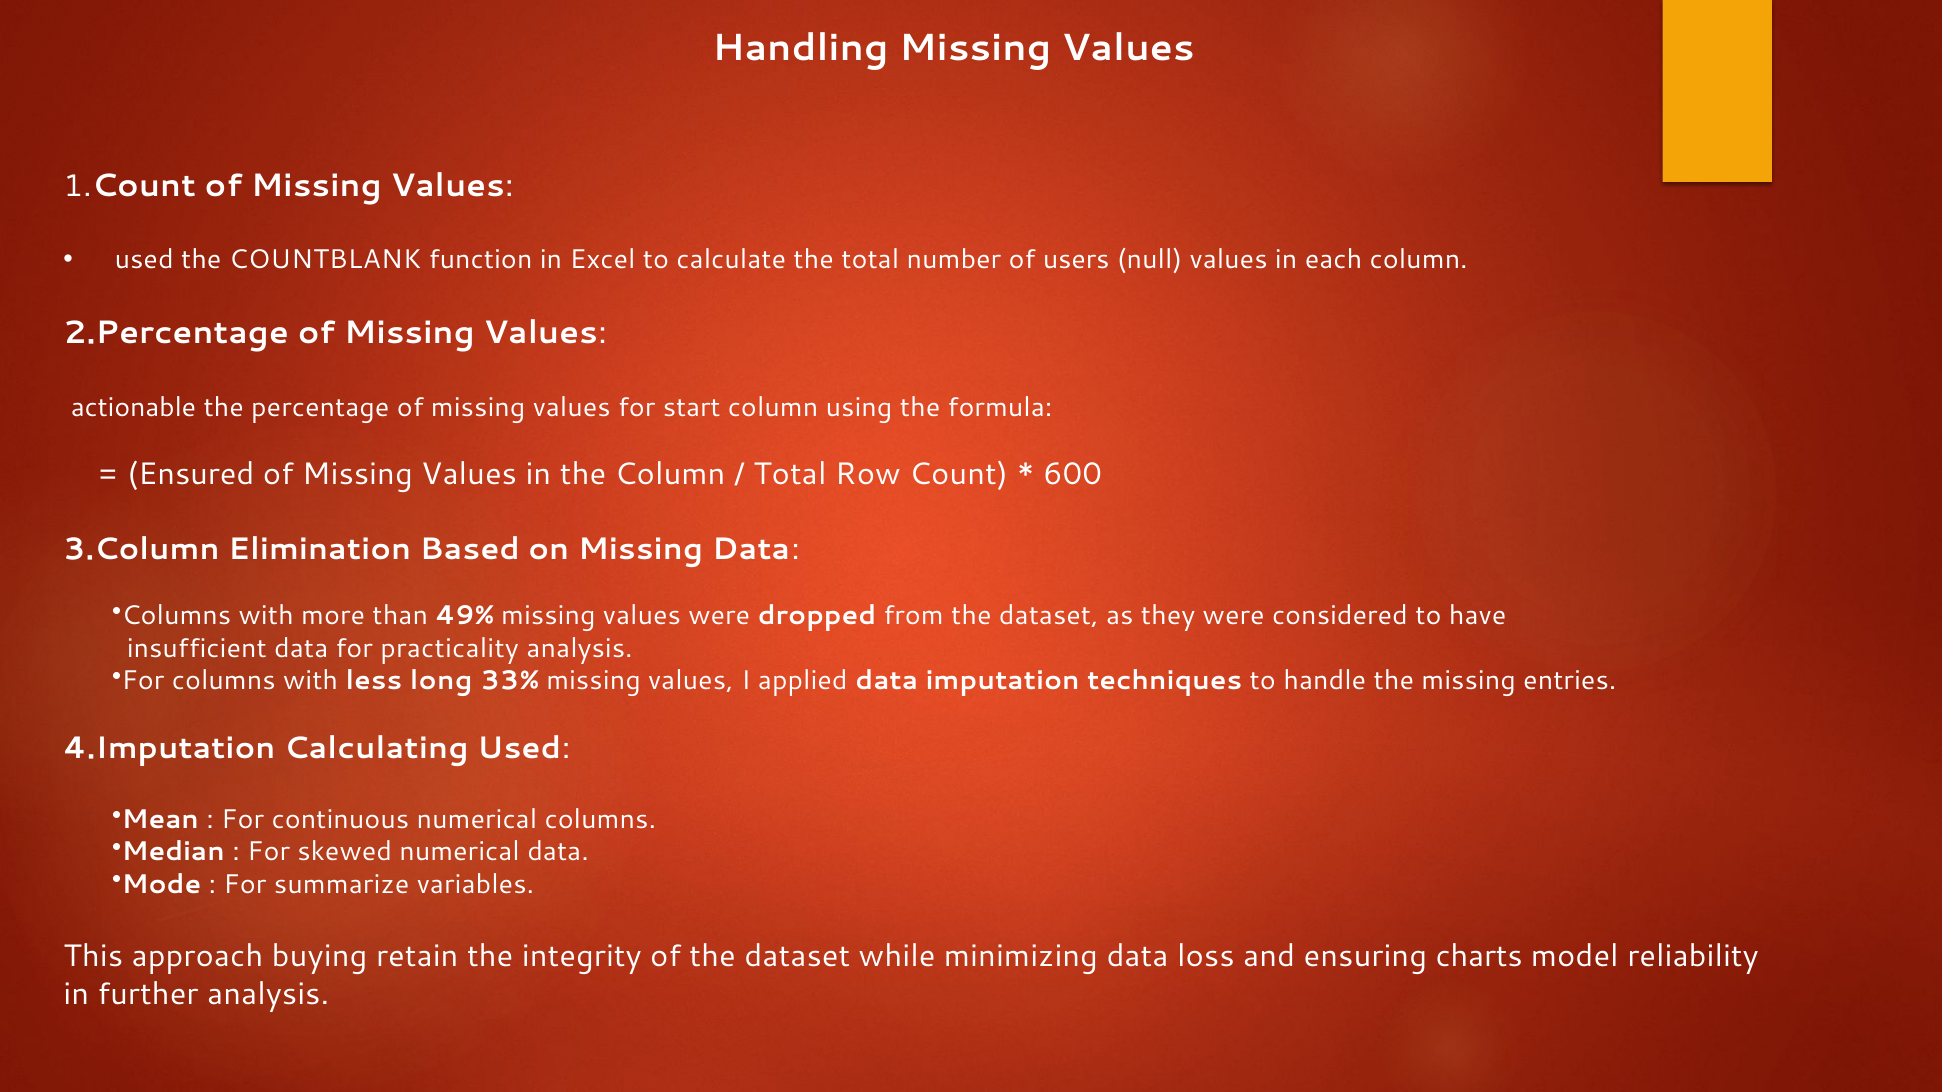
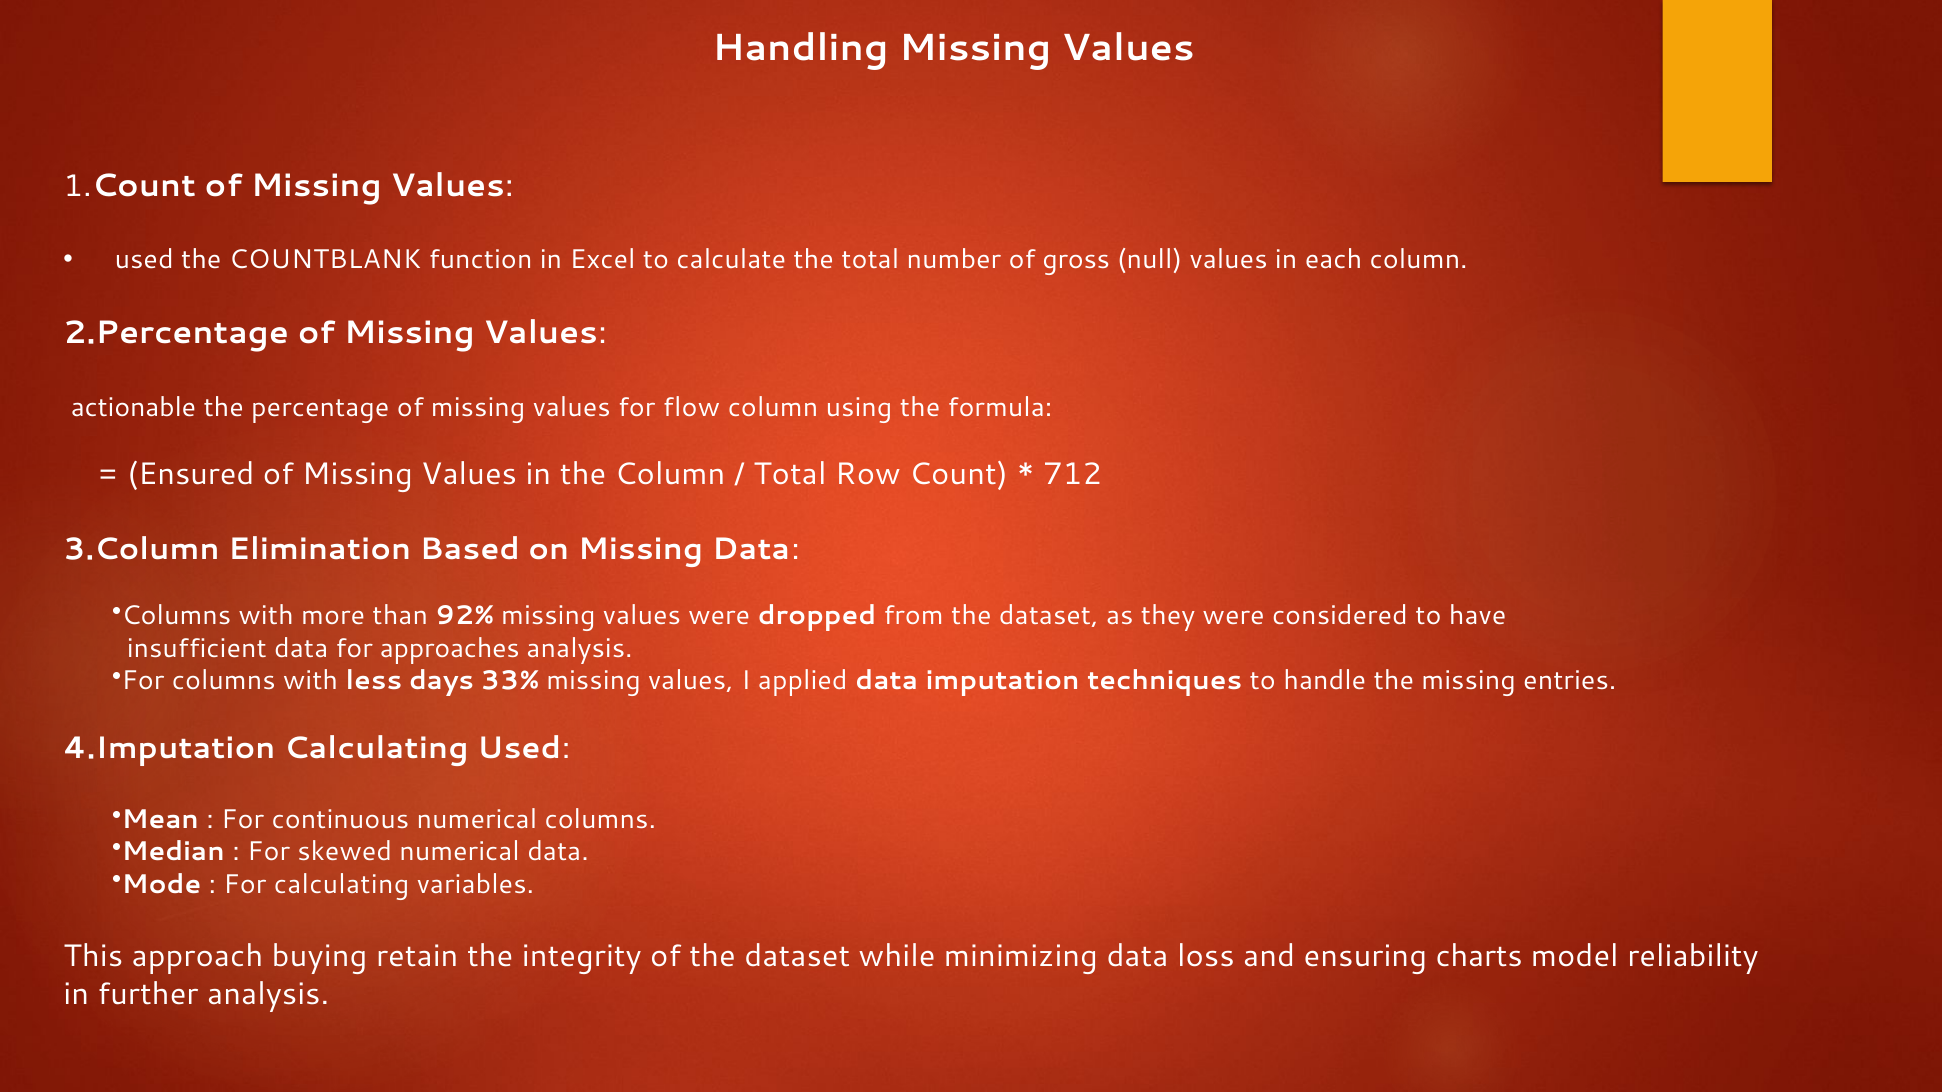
users: users -> gross (1076, 260)
start: start -> flow (692, 407)
600: 600 -> 712 (1073, 475)
49%: 49% -> 92% (465, 616)
practicality: practicality -> approaches (450, 648)
long: long -> days (441, 681)
For summarize: summarize -> calculating (342, 885)
